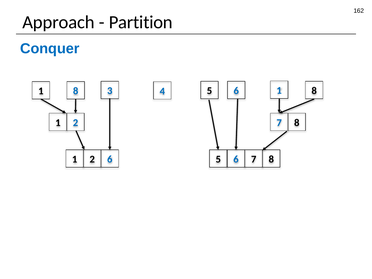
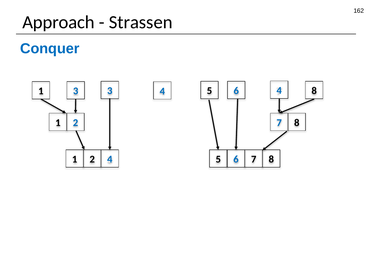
Partition: Partition -> Strassen (141, 22)
8: 8 -> 3 (76, 91)
4 1: 1 -> 4 (279, 90)
2 6: 6 -> 4 (110, 159)
